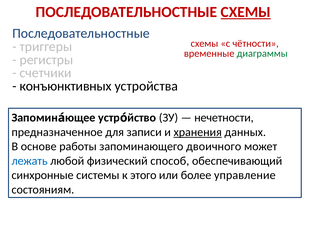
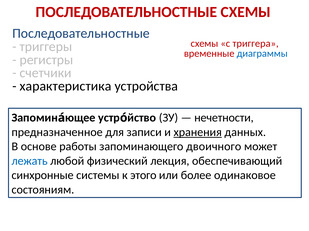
СХЕМЫ underline: present -> none (246, 12)
чётности: чётности -> триггера (256, 44)
диаграммы colour: green -> blue (262, 54)
конъюнктивных: конъюнктивных -> характеристика (66, 86)
способ: способ -> лекция (170, 161)
управление: управление -> одинаковое (245, 176)
